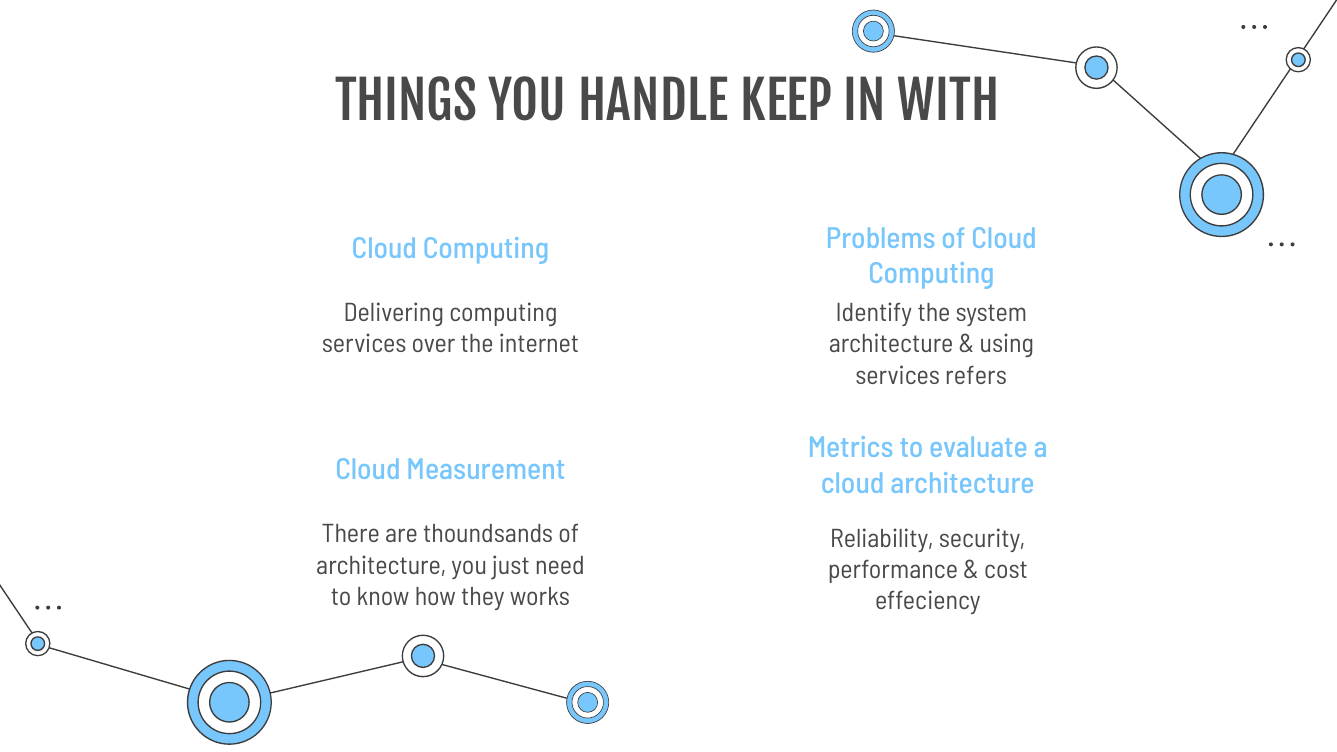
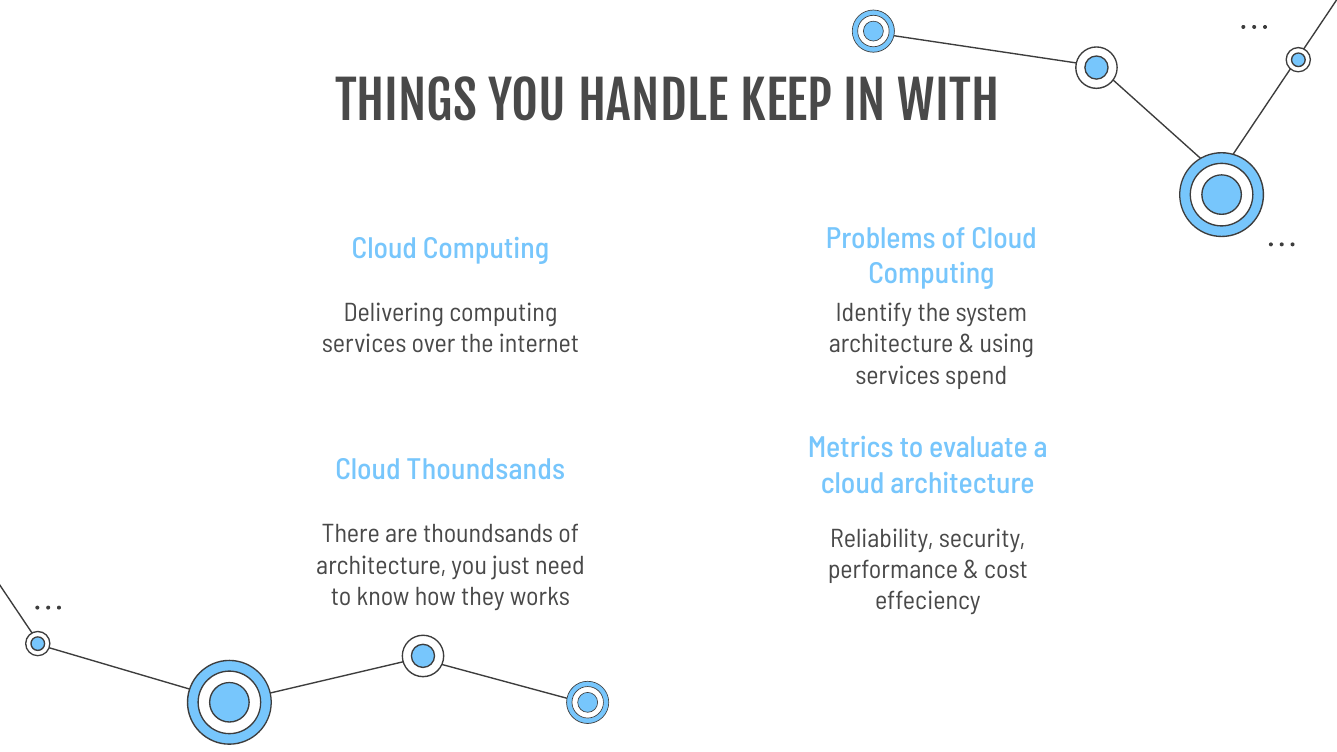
refers: refers -> spend (976, 376)
Cloud Measurement: Measurement -> Thoundsands (486, 470)
